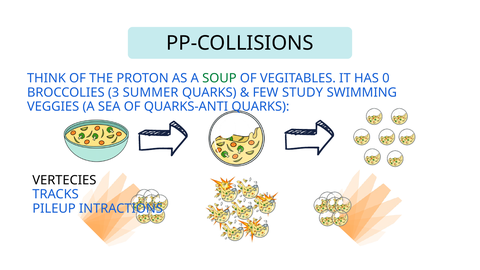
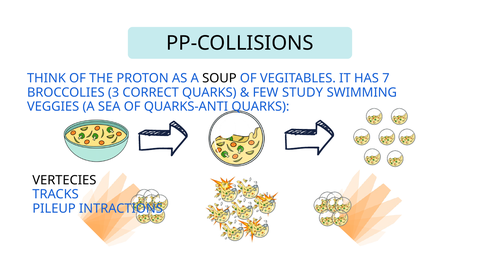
SOUP colour: green -> black (219, 78)
0: 0 -> 7 (386, 78)
SUMMER: SUMMER -> CORRECT (151, 92)
